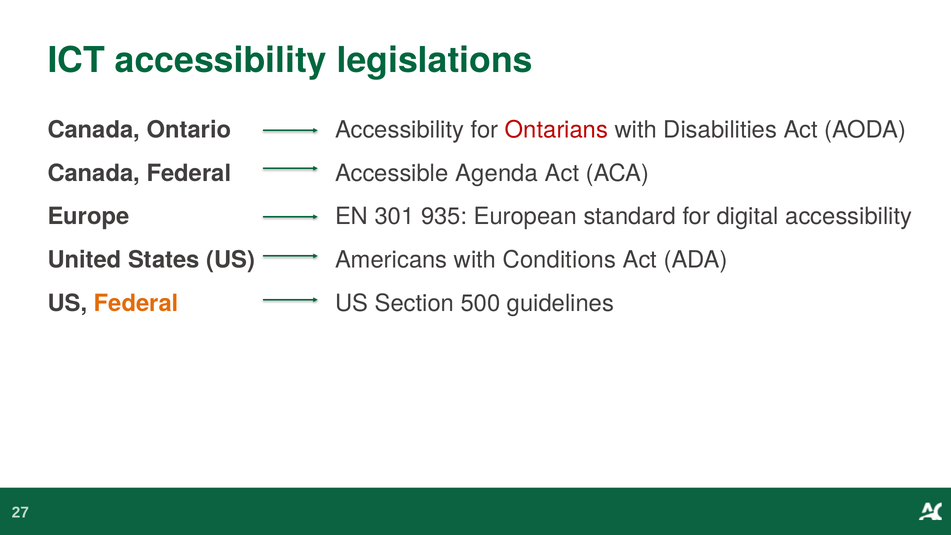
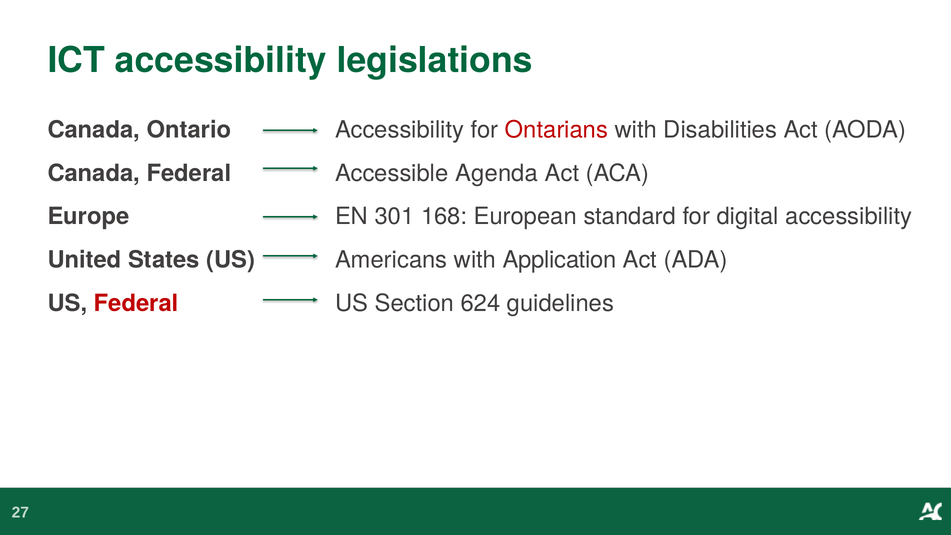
935: 935 -> 168 (444, 217)
Conditions: Conditions -> Application (560, 260)
Federal colour: orange -> red (136, 303)
500: 500 -> 624 (480, 303)
